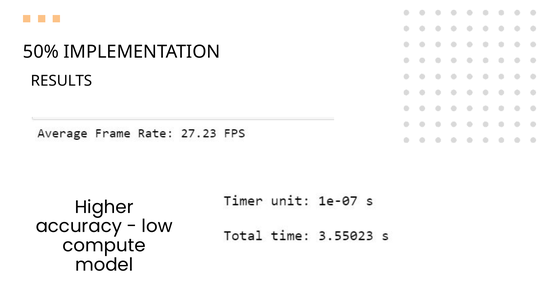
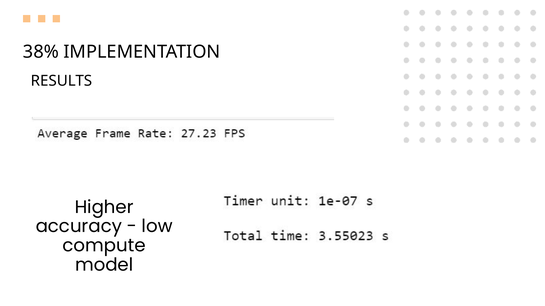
50%: 50% -> 38% (41, 52)
